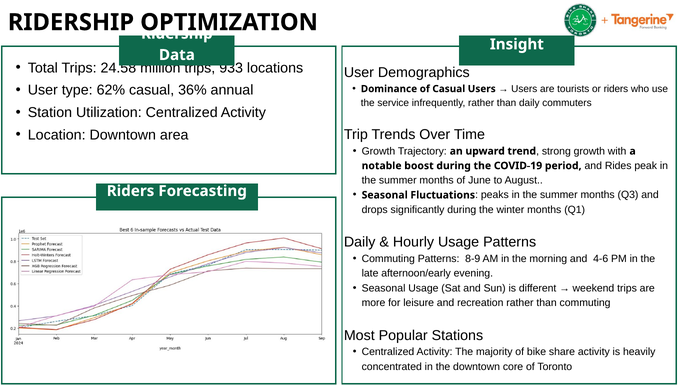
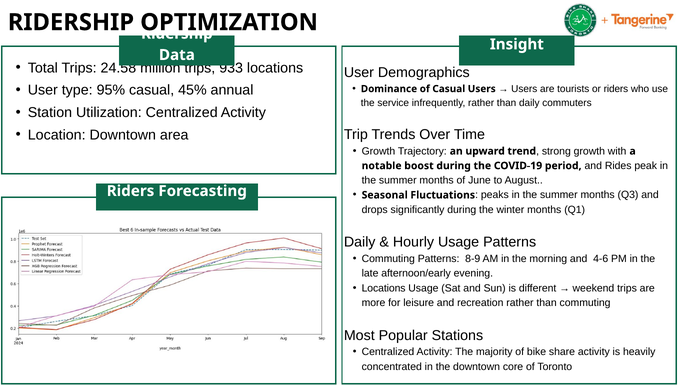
62%: 62% -> 95% (111, 90)
36%: 36% -> 45% (192, 90)
Seasonal: Seasonal -> Locations (384, 288)
